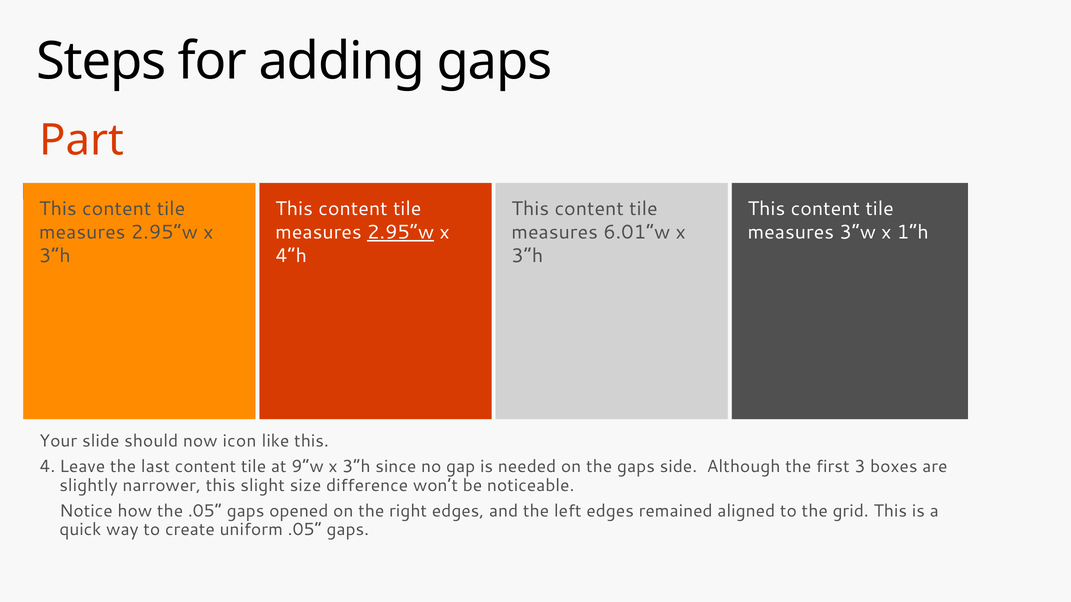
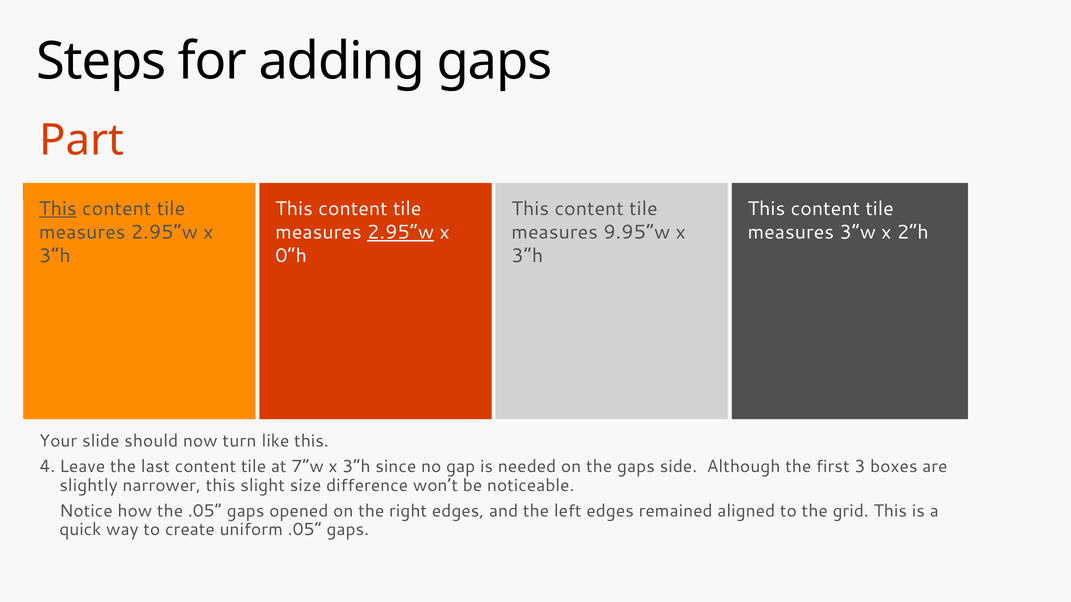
This underline: none -> present (58, 209)
6.01”w: 6.01”w -> 9.95”w (637, 232)
1”h: 1”h -> 2”h (913, 232)
4”h: 4”h -> 0”h (291, 256)
icon: icon -> turn (240, 441)
9”w: 9”w -> 7”w (308, 467)
